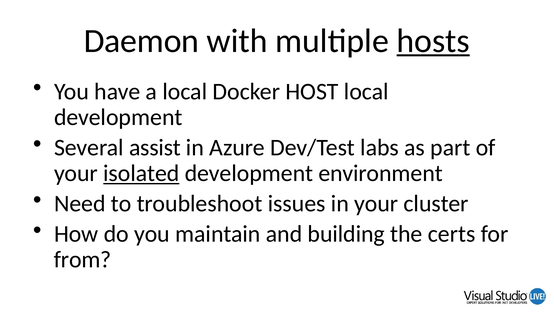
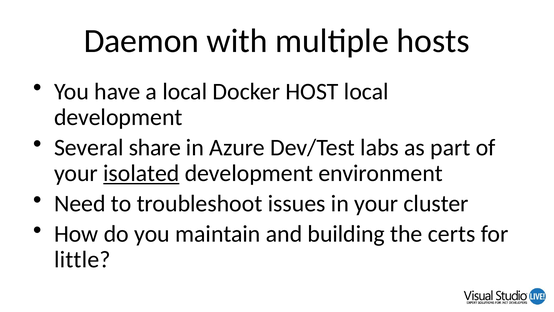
hosts underline: present -> none (433, 41)
assist: assist -> share (155, 147)
from: from -> little (82, 259)
